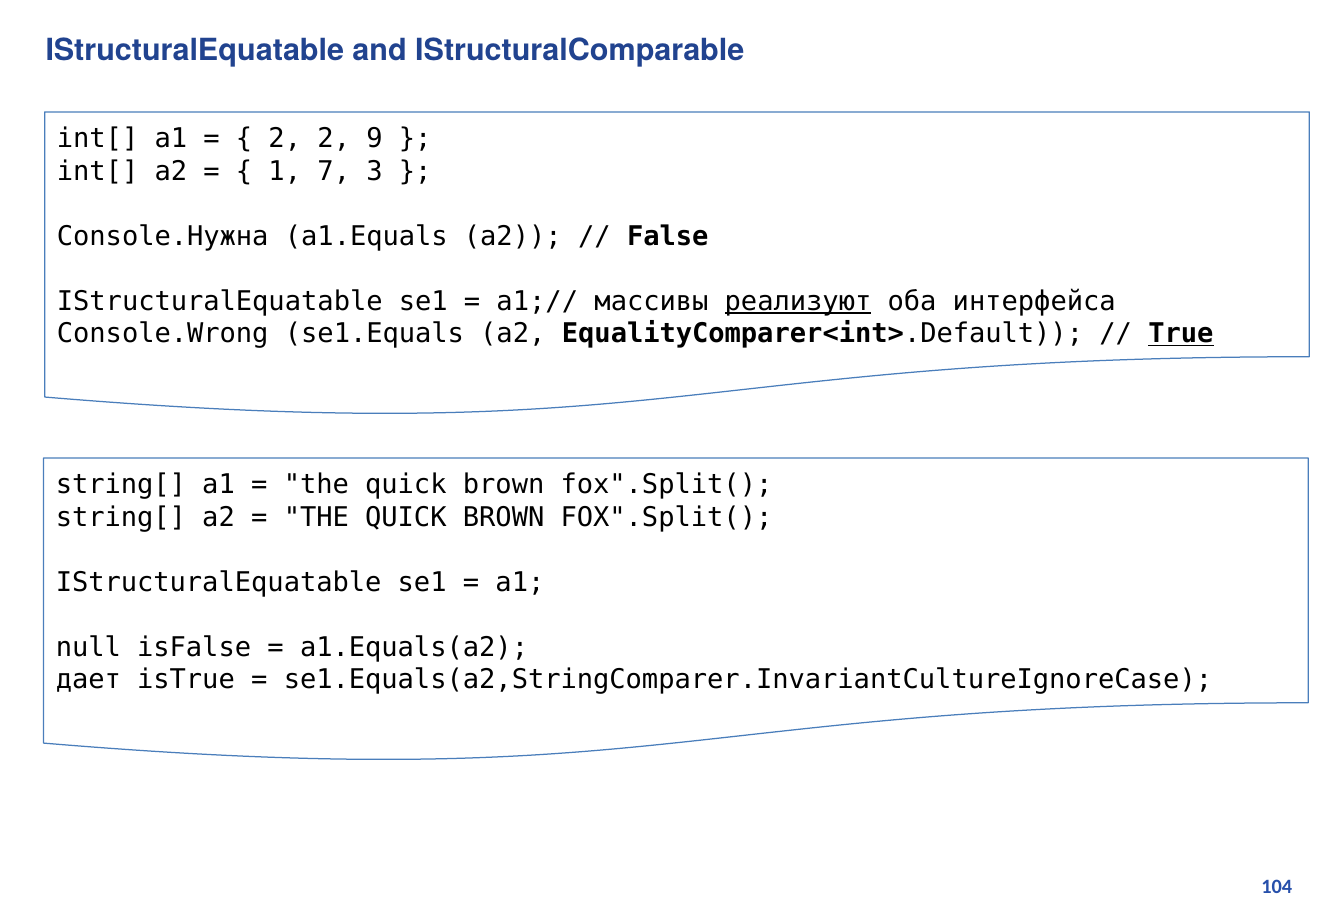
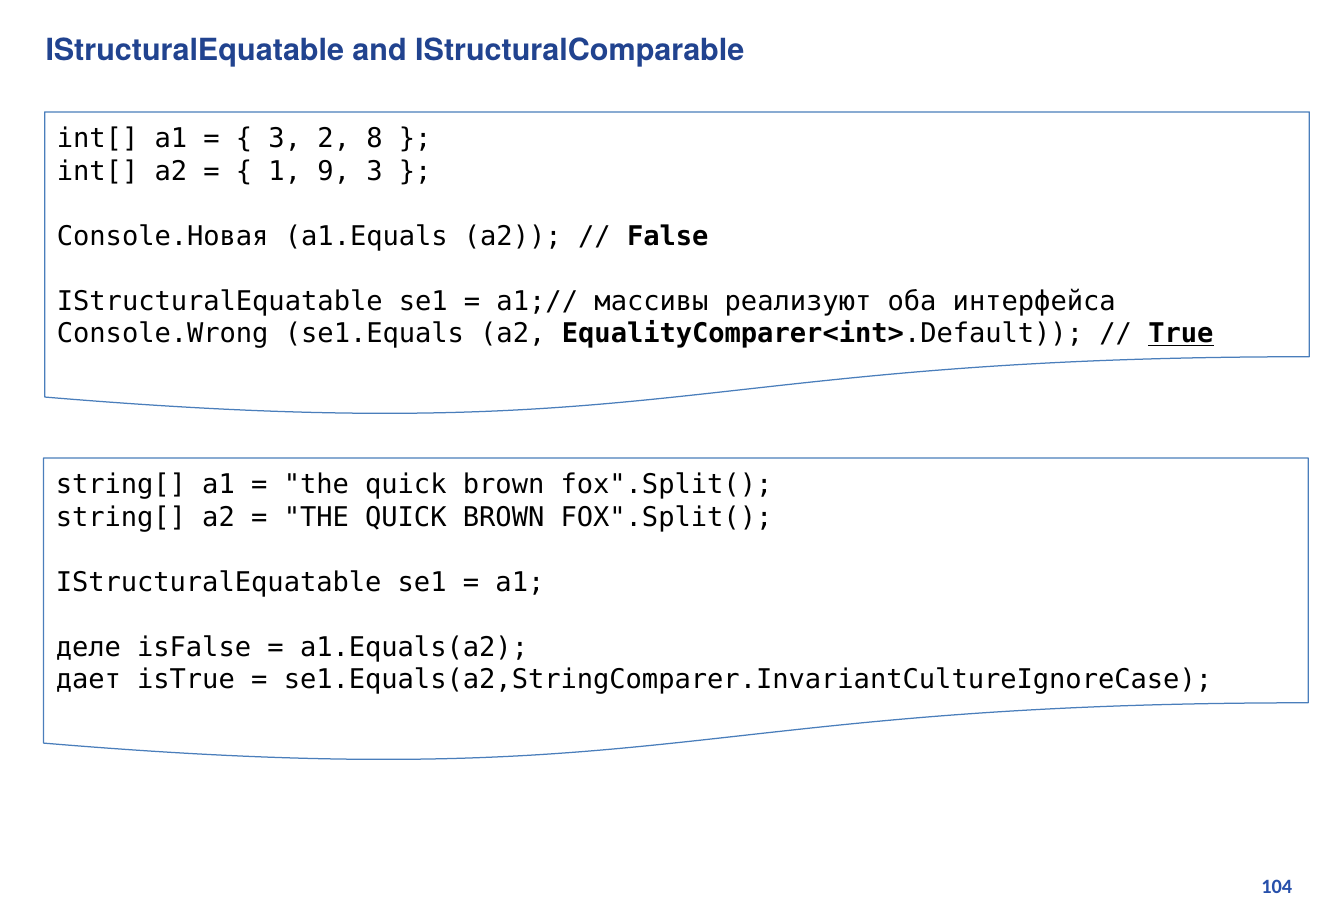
2: 2 -> 3 (285, 138)
9: 9 -> 8 (374, 138)
7: 7 -> 9 (334, 171)
Console.Нужна: Console.Нужна -> Console.Новая (163, 236)
реализуют underline: present -> none (798, 301)
null: null -> деле (88, 647)
